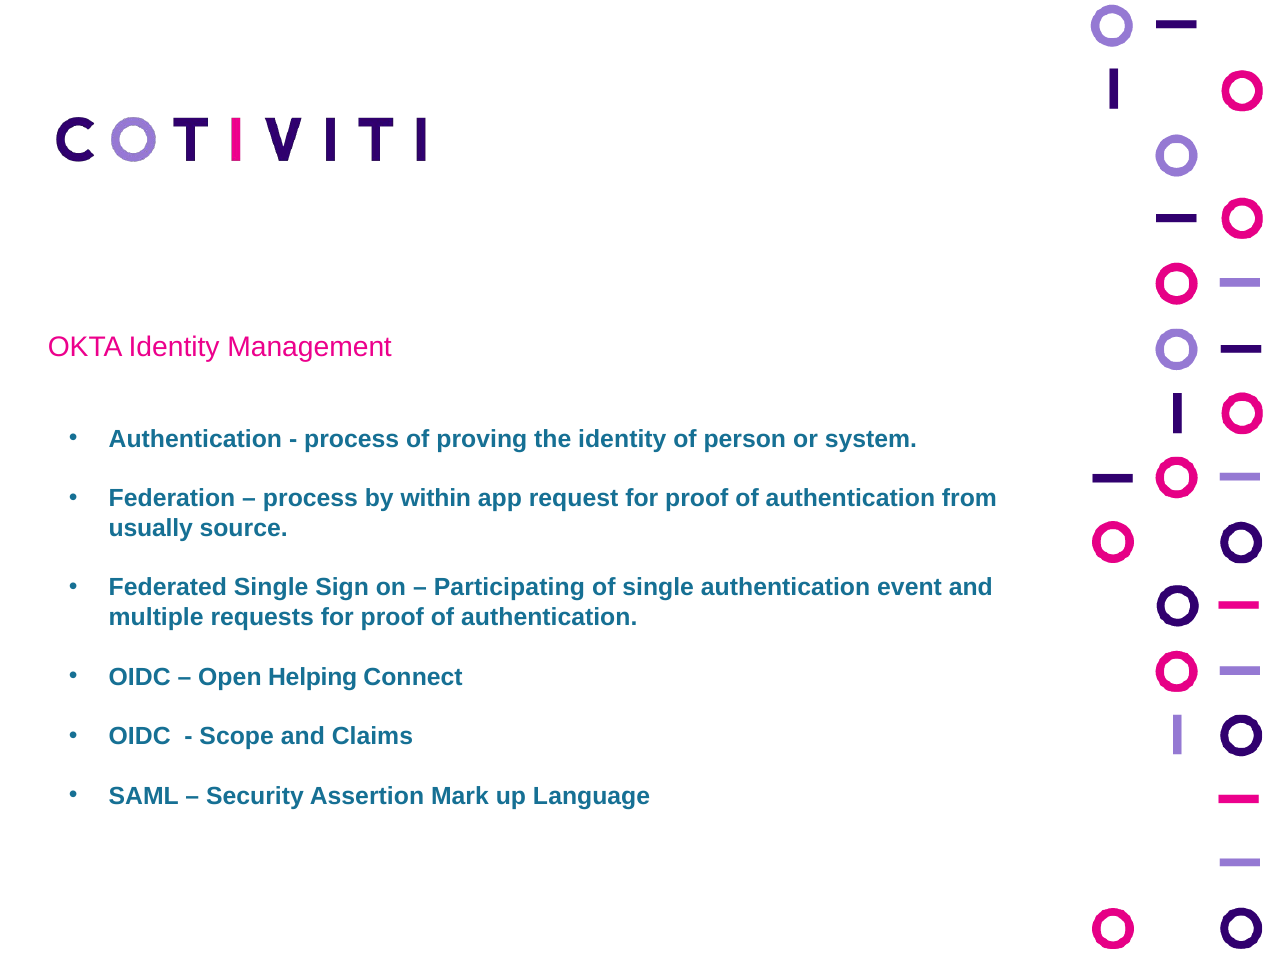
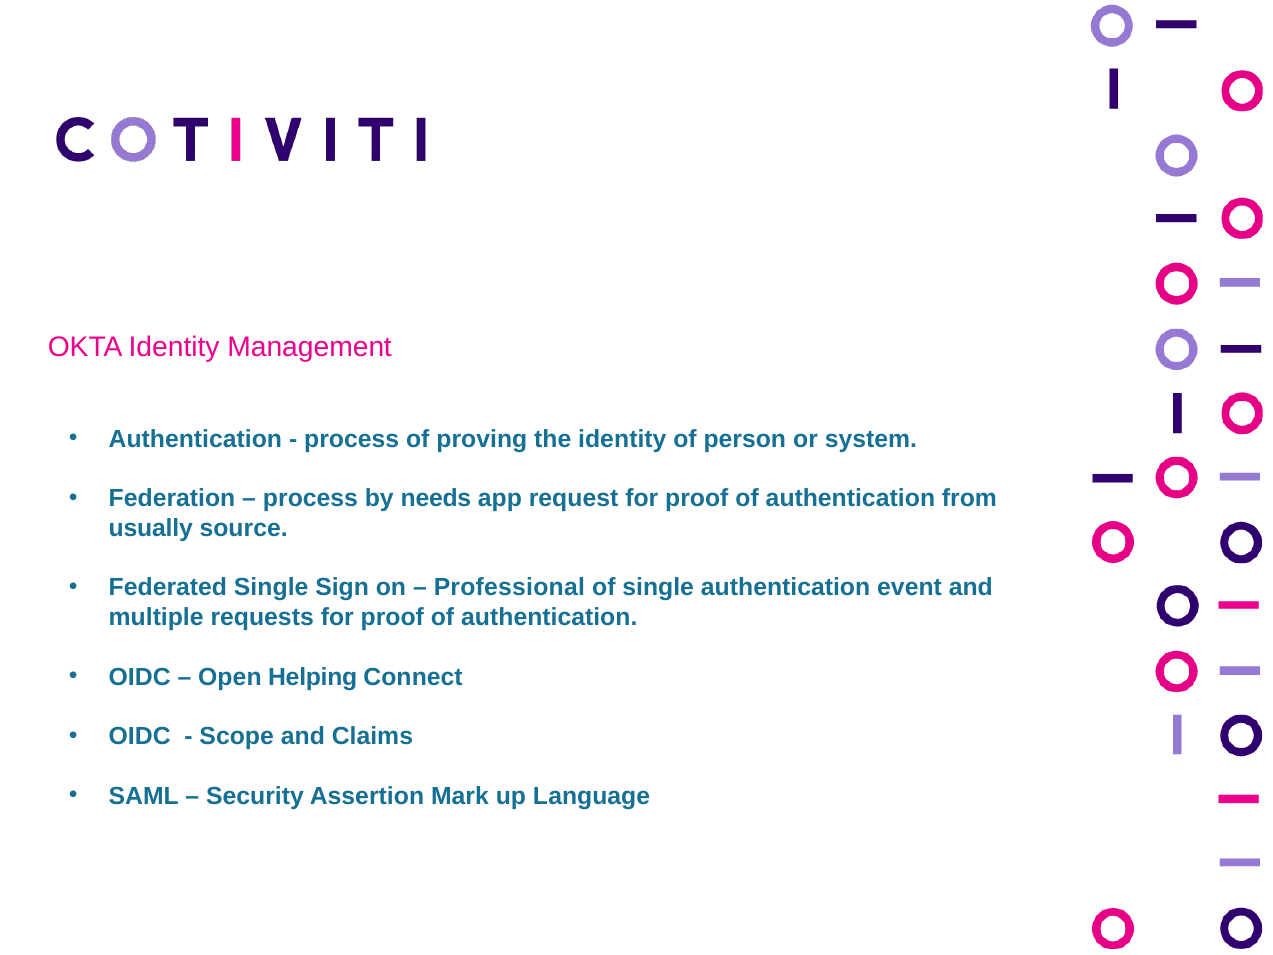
within: within -> needs (436, 498)
Participating: Participating -> Professional (509, 588)
